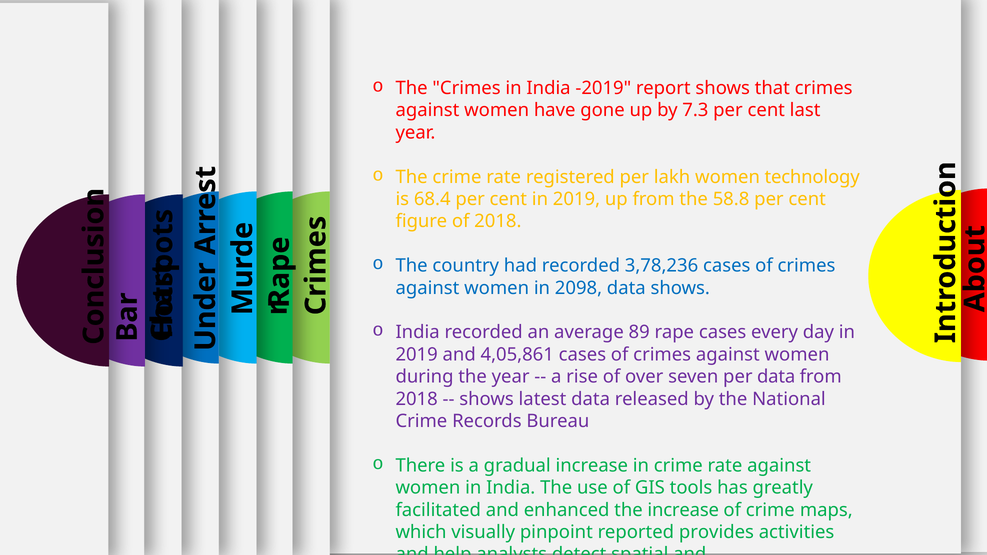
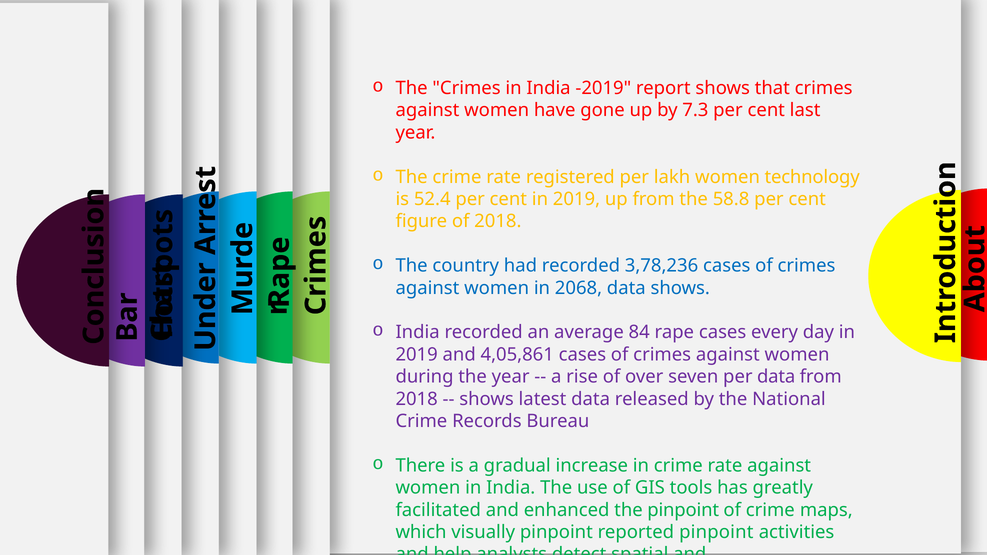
68.4: 68.4 -> 52.4 (432, 199)
2098: 2098 -> 2068 (578, 288)
89: 89 -> 84 (639, 332)
the increase: increase -> pinpoint (683, 510)
reported provides: provides -> pinpoint (716, 532)
